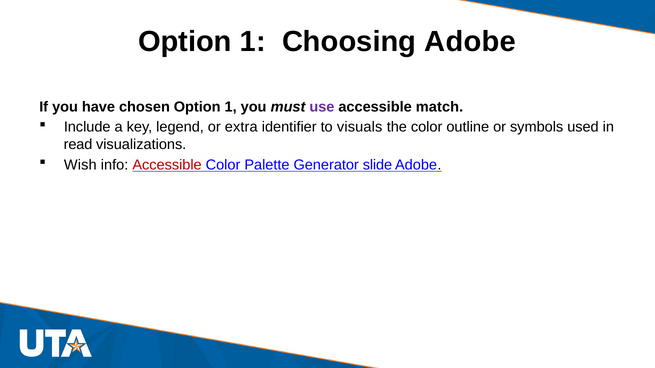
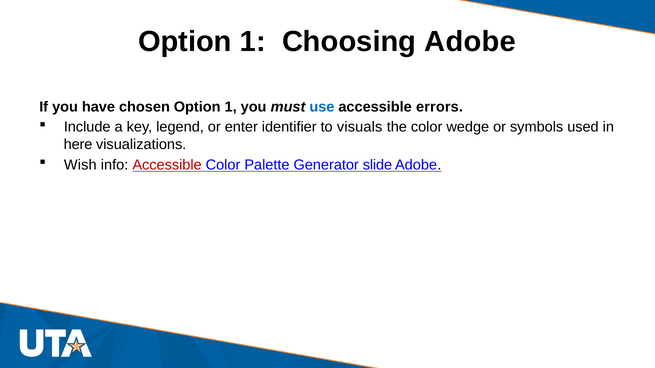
use colour: purple -> blue (322, 107)
match: match -> errors (440, 107)
extra: extra -> enter (241, 127)
outline: outline -> wedge (468, 127)
read: read -> here (78, 145)
